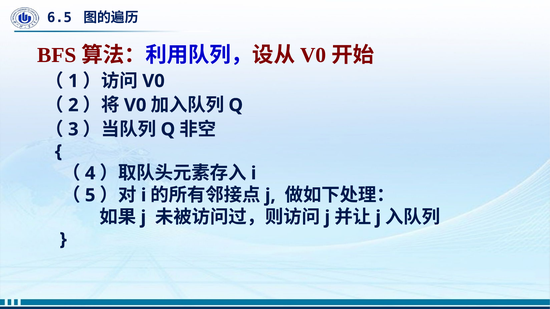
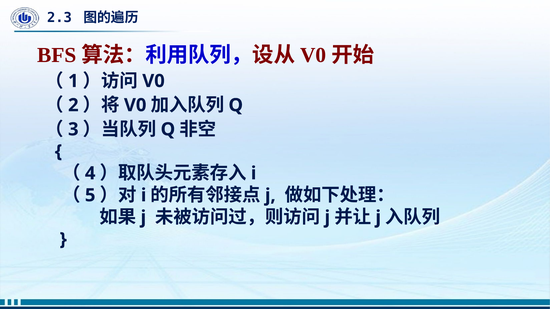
6.5: 6.5 -> 2.3 (59, 18)
